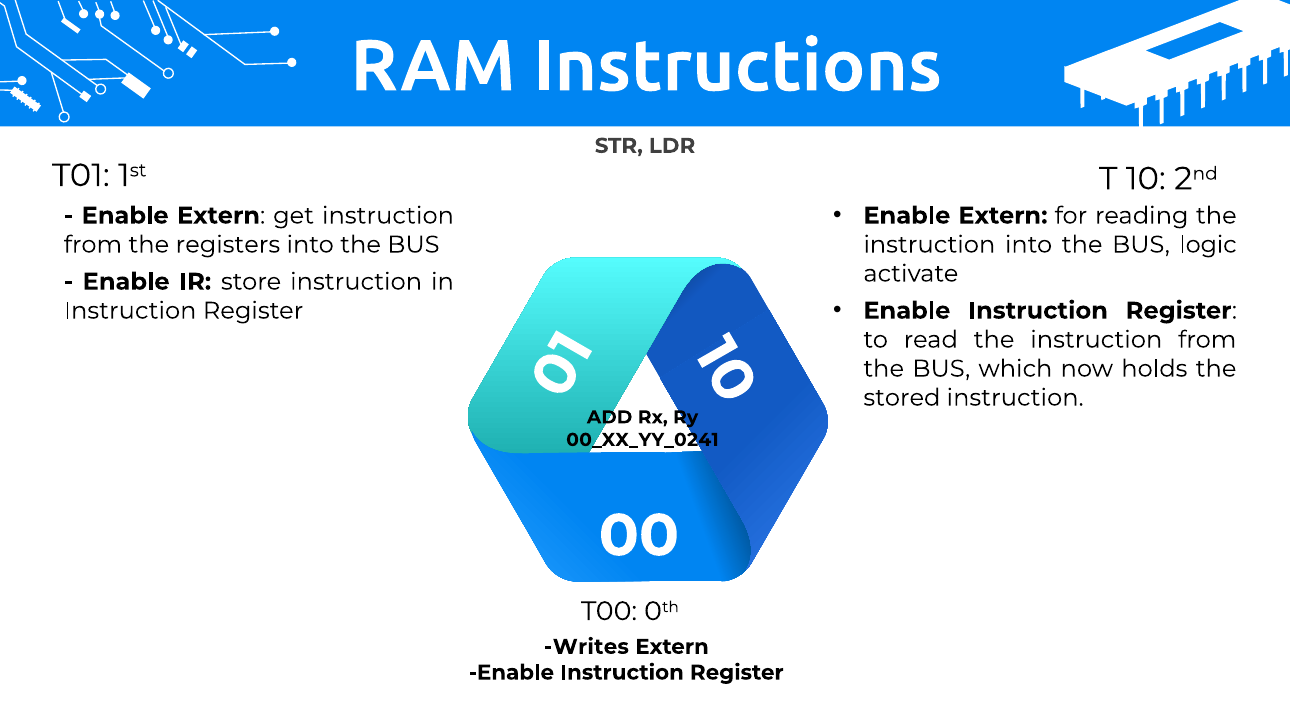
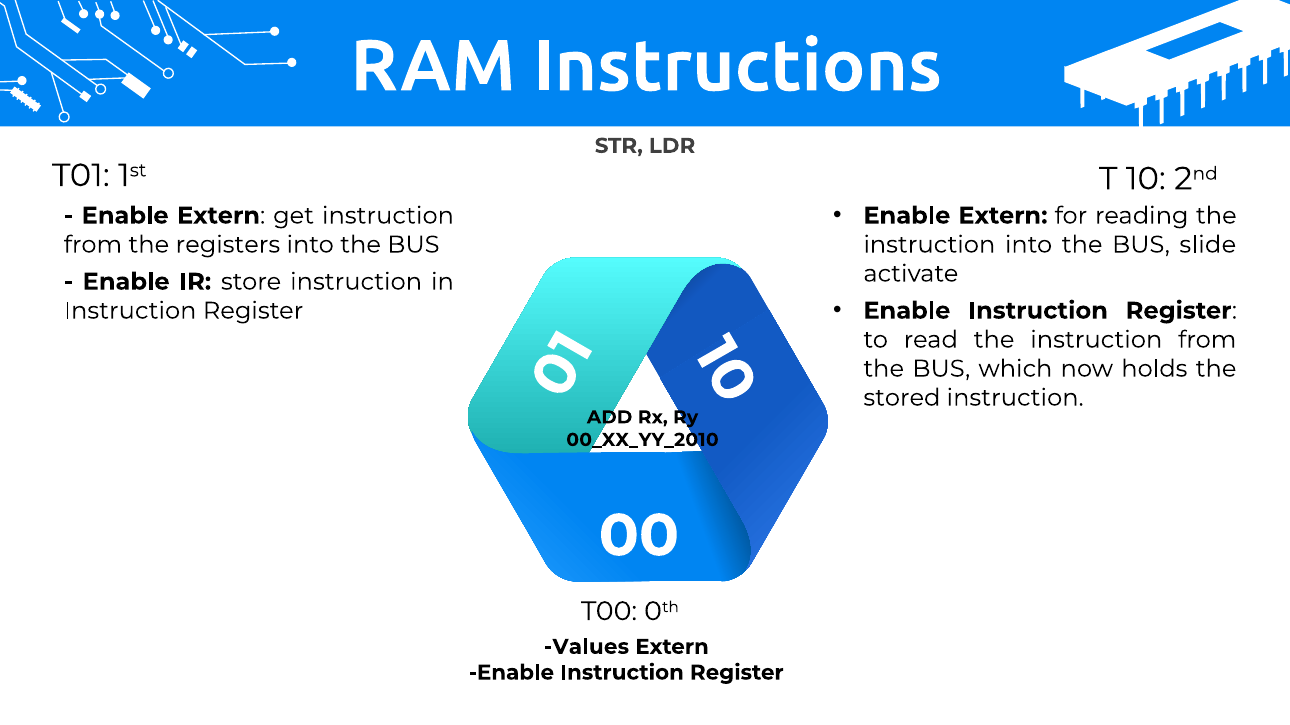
logic: logic -> slide (1208, 245)
00_XX_YY_0241: 00_XX_YY_0241 -> 00_XX_YY_2010 (642, 440)
Writes: Writes -> Values (587, 647)
